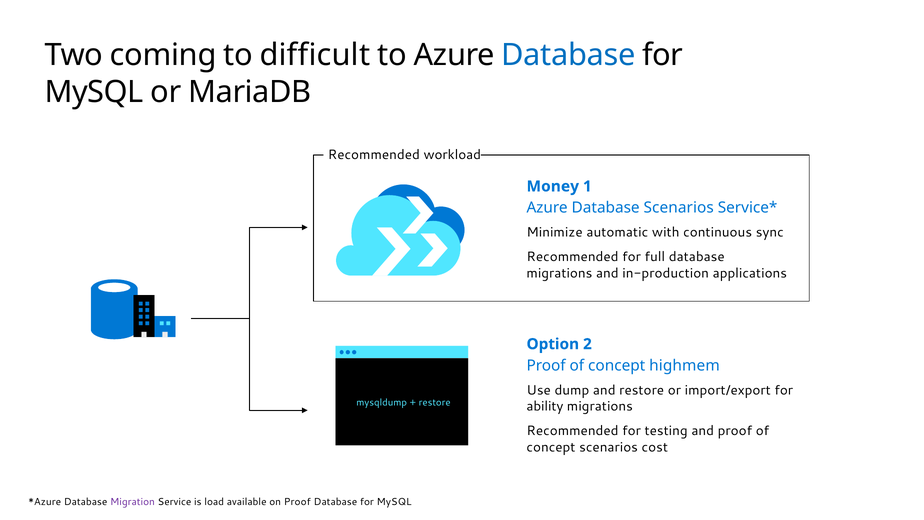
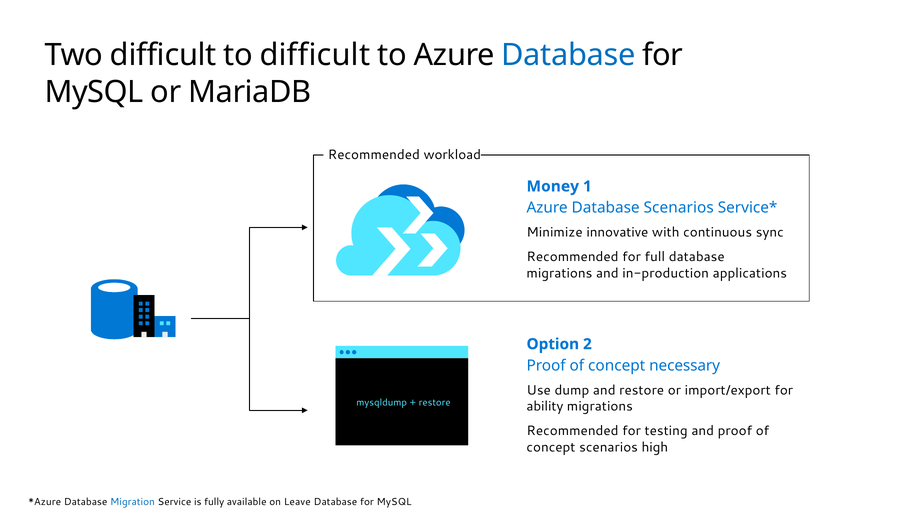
Two coming: coming -> difficult (163, 55)
automatic: automatic -> innovative (617, 232)
highmem: highmem -> necessary (685, 366)
cost: cost -> high (655, 447)
Migration colour: purple -> blue (133, 501)
load: load -> fully (214, 501)
on Proof: Proof -> Leave (297, 501)
